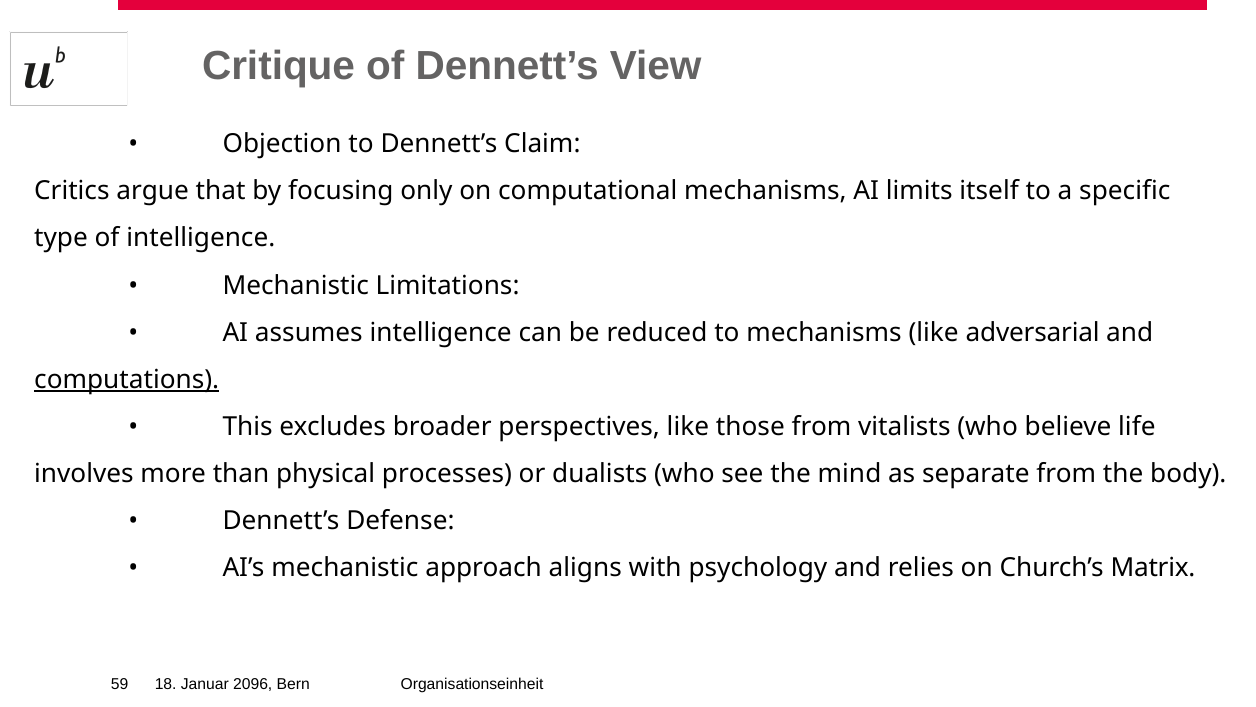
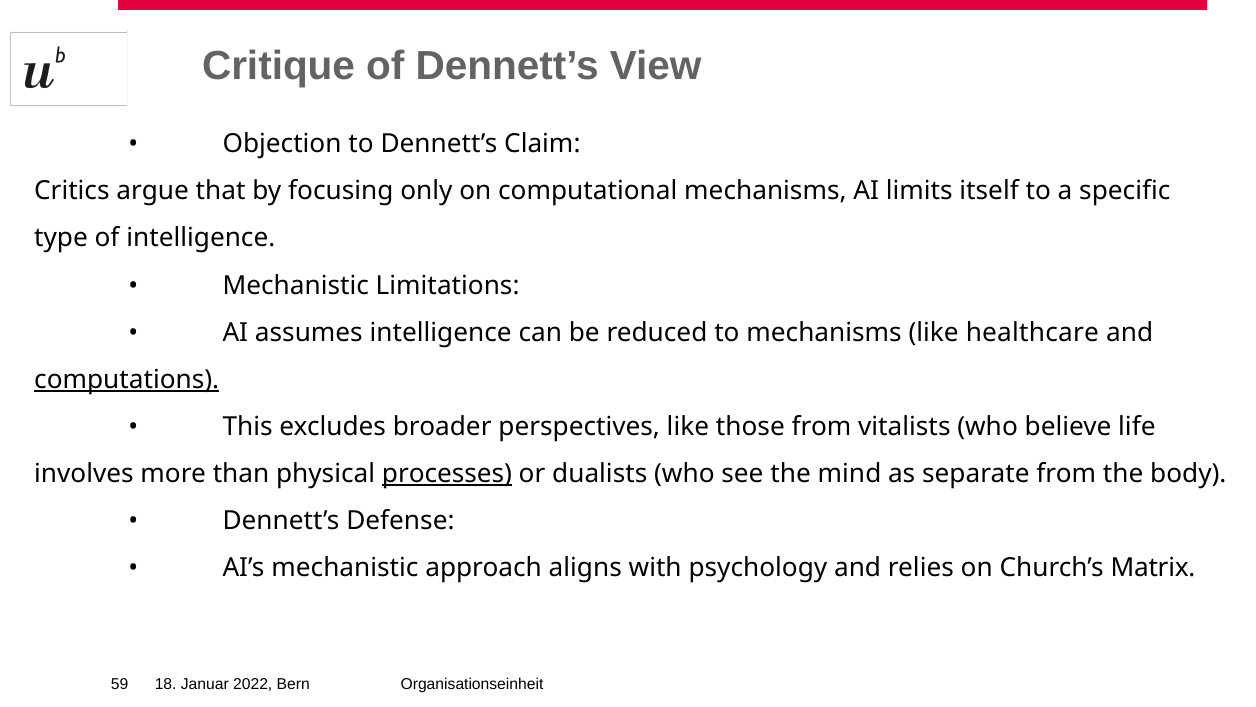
adversarial: adversarial -> healthcare (1032, 332)
processes underline: none -> present (447, 474)
2096: 2096 -> 2022 (253, 684)
